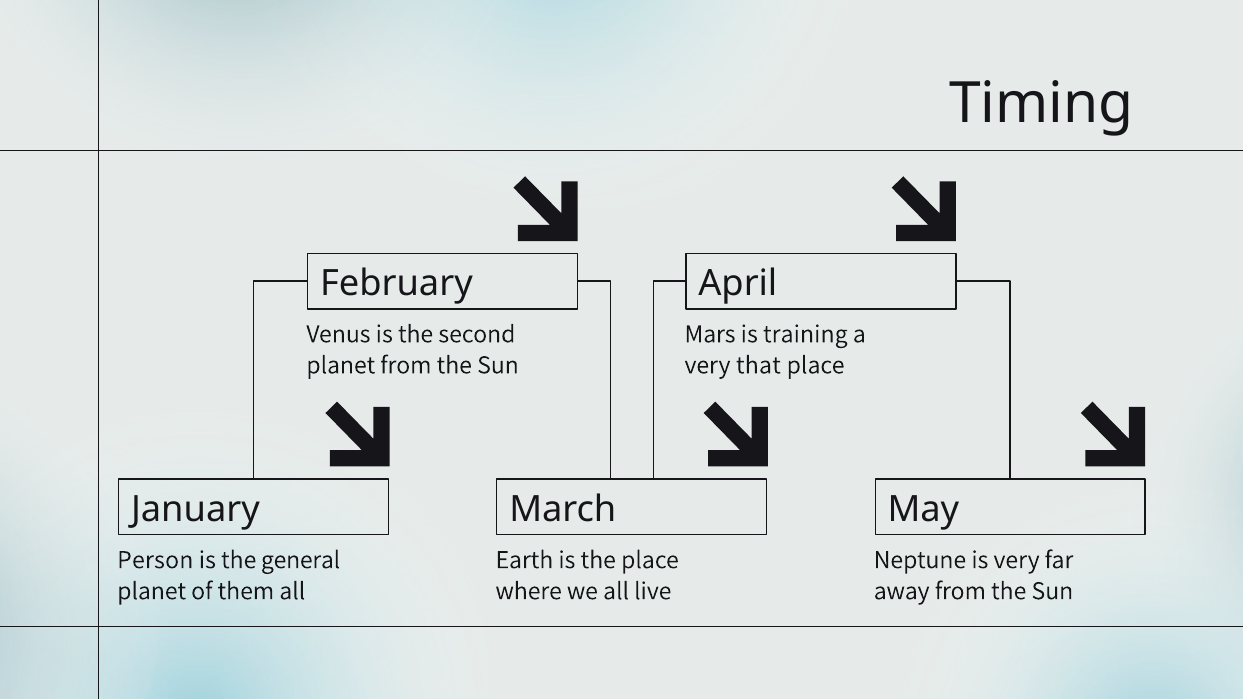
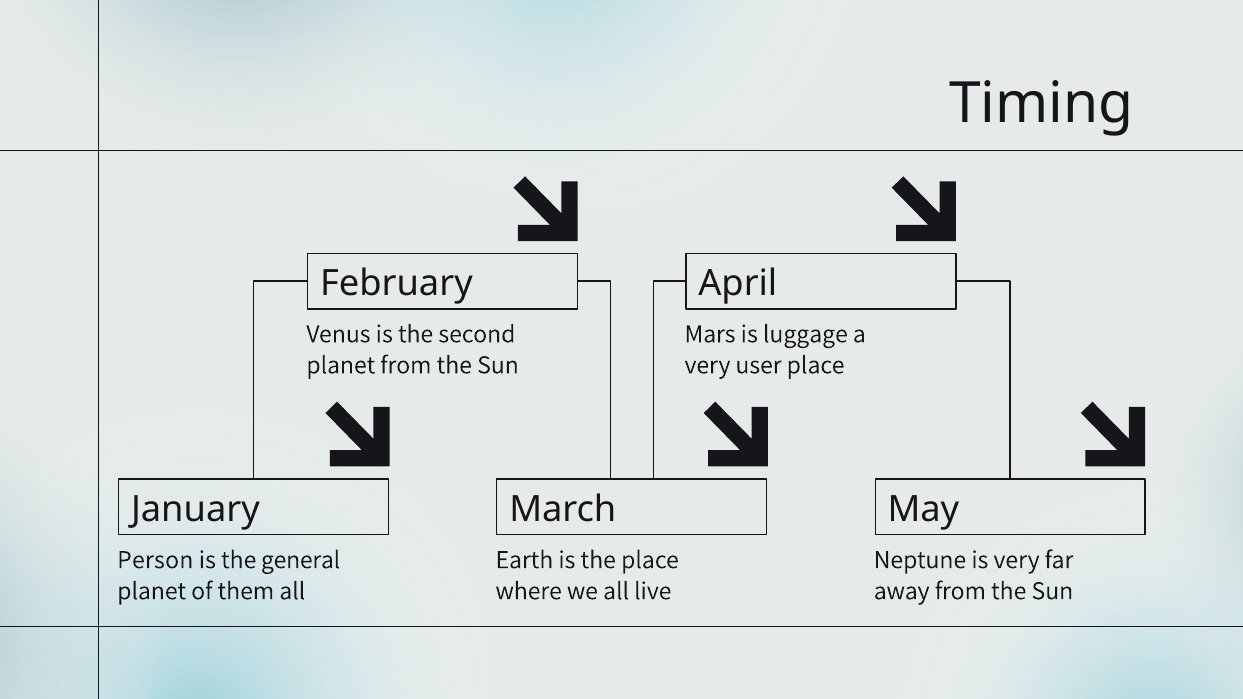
training: training -> luggage (805, 334)
that: that -> user (758, 365)
